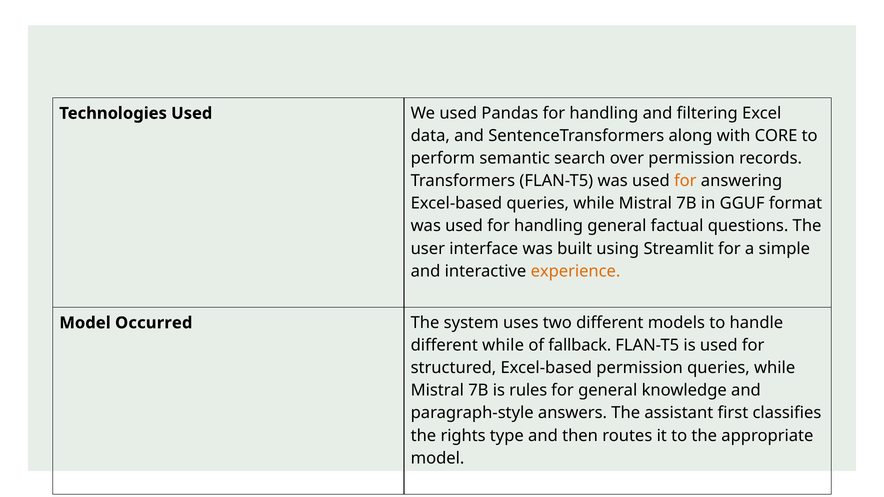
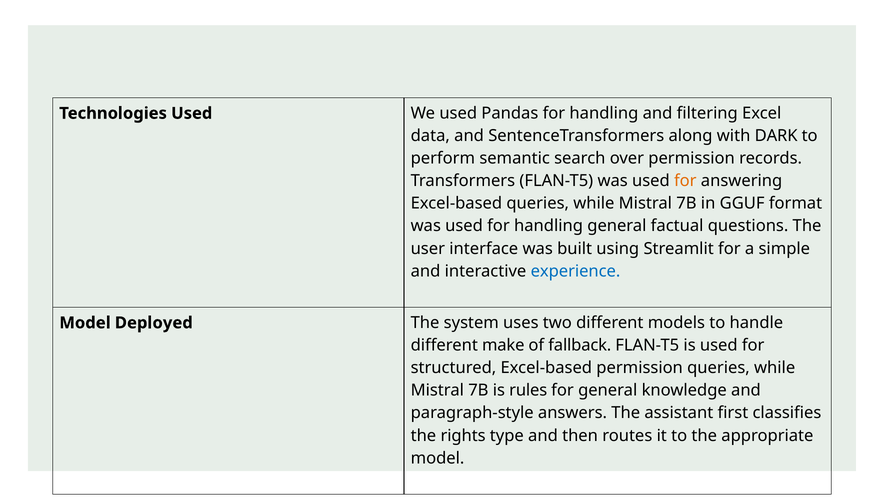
CORE: CORE -> DARK (776, 136)
experience colour: orange -> blue (576, 271)
Occurred: Occurred -> Deployed (154, 323)
different while: while -> make (503, 346)
